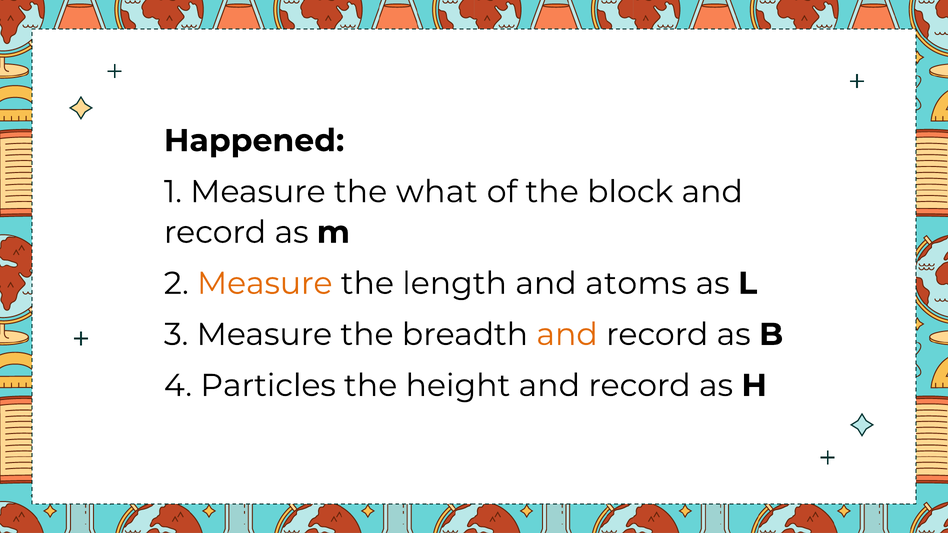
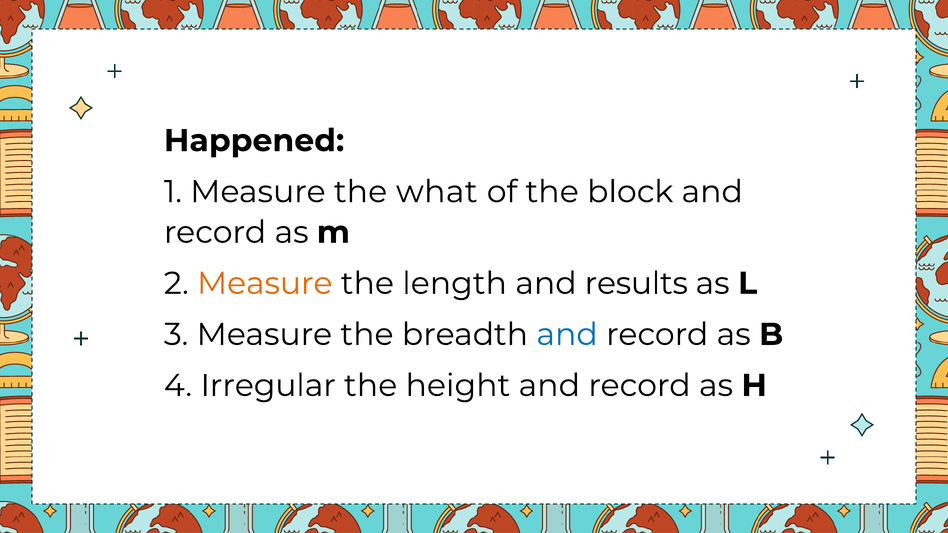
atoms: atoms -> results (636, 284)
and colour: orange -> blue (567, 335)
Particles: Particles -> Irregular (268, 386)
